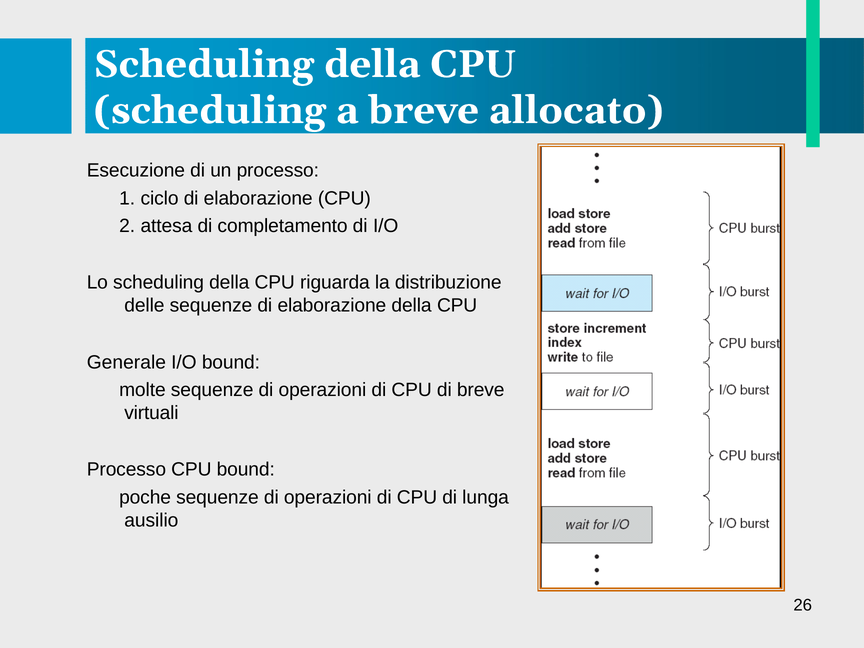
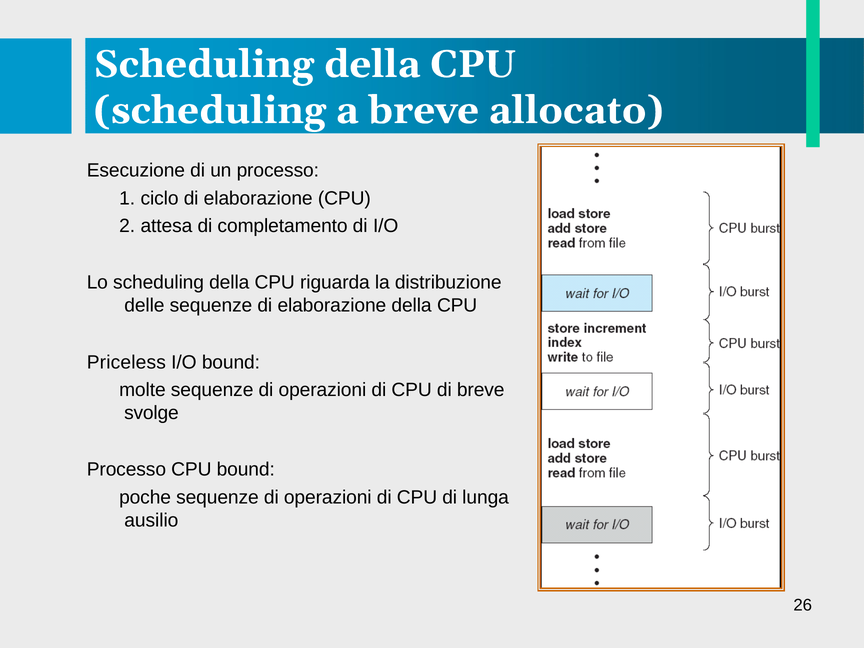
Generale: Generale -> Priceless (126, 362)
virtuali: virtuali -> svolge (151, 413)
